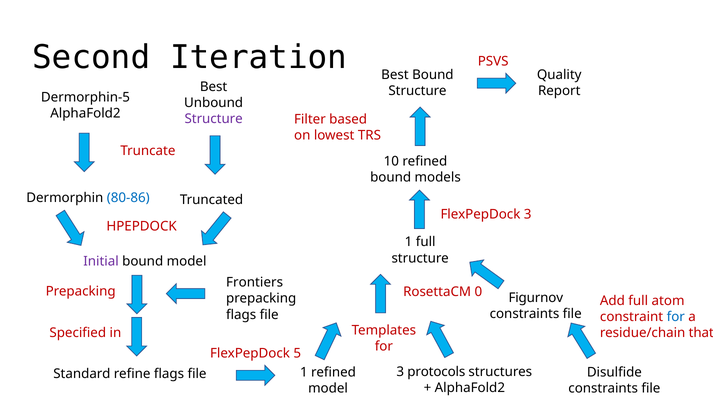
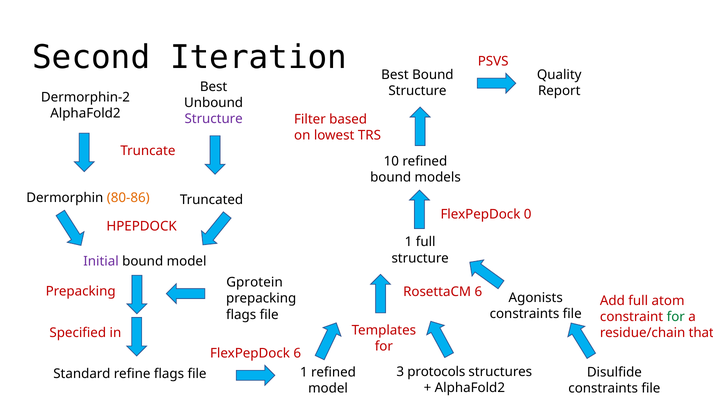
Dermorphin-5: Dermorphin-5 -> Dermorphin-2 (85, 97)
80-86 colour: blue -> orange (128, 198)
FlexPepDock 3: 3 -> 0 (528, 214)
Frontiers: Frontiers -> Gprotein (255, 283)
RosettaCM 0: 0 -> 6 (478, 292)
Figurnov: Figurnov -> Agonists (536, 298)
for colour: blue -> green (676, 317)
FlexPepDock 5: 5 -> 6 (297, 353)
